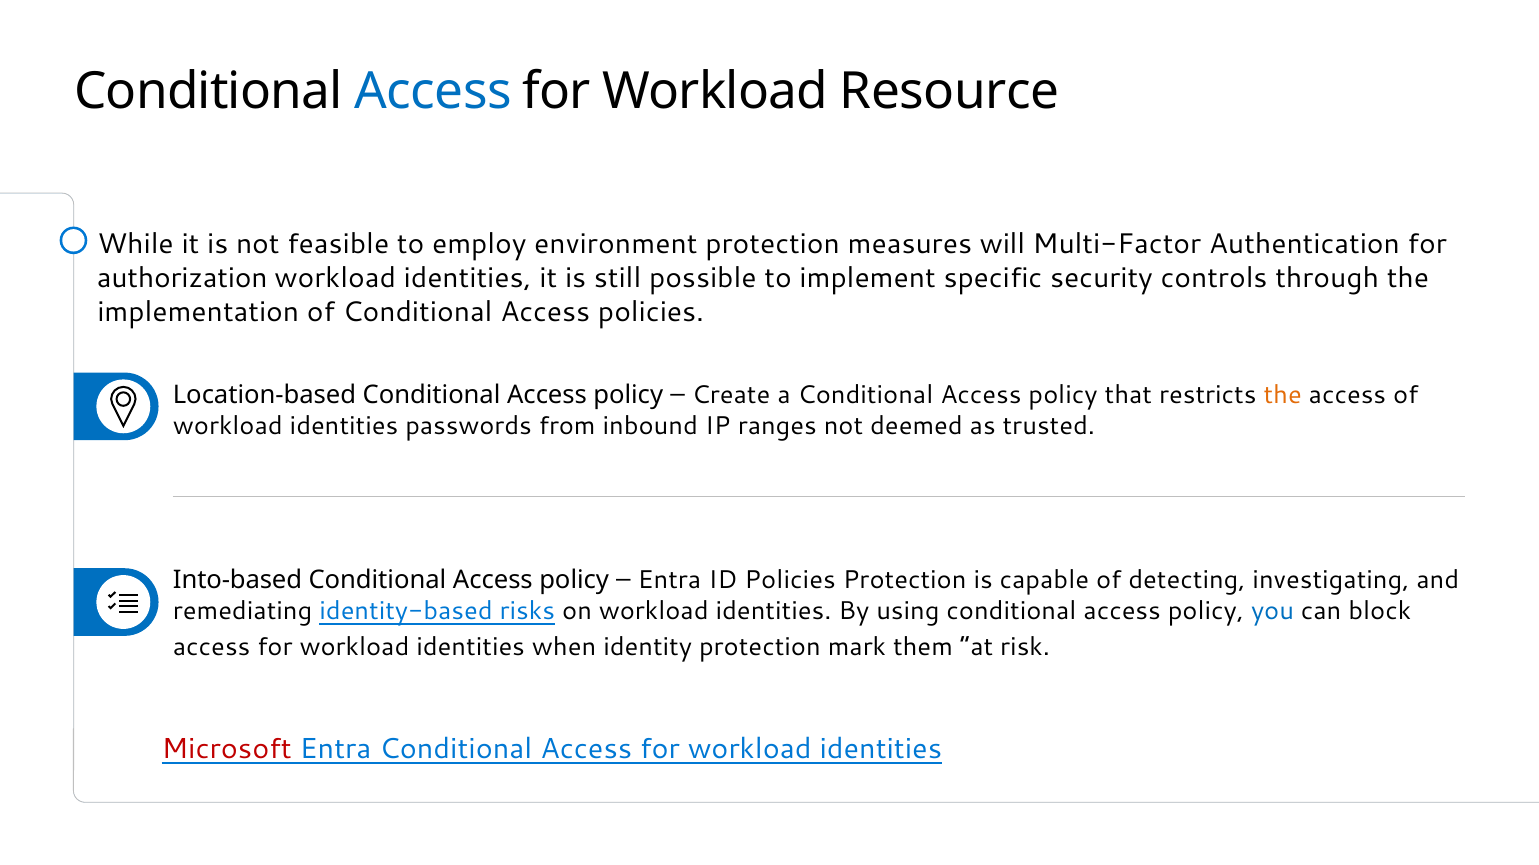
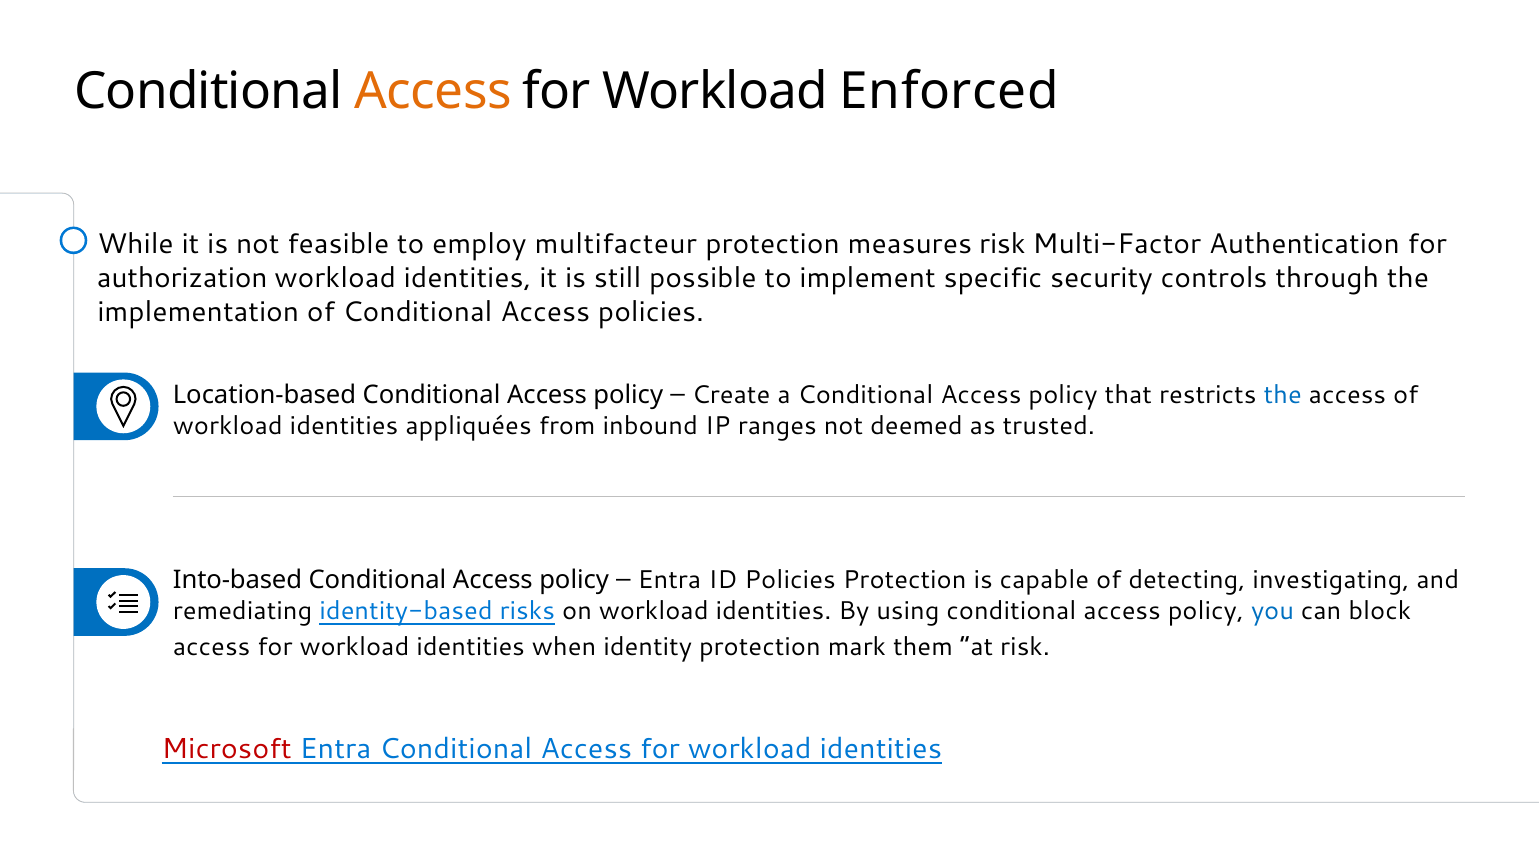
Access colour: blue -> orange (433, 92)
Resource: Resource -> Enforced (949, 92)
environment: environment -> multifacteur (616, 244)
measures will: will -> risk (1002, 244)
the colour: orange -> blue (1283, 396)
passwords: passwords -> appliquées (469, 426)
